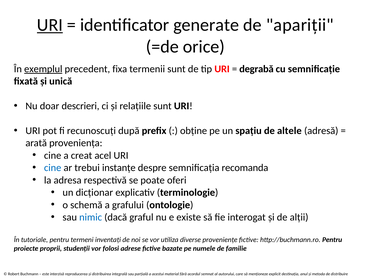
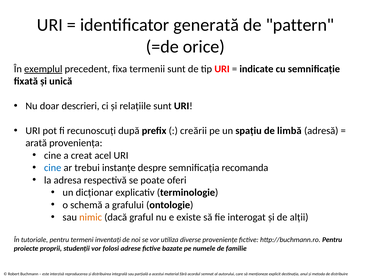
URI underline: present -> none (50, 25)
generate: generate -> generată (206, 25)
apariții: apariții -> pattern (300, 25)
degrabă: degrabă -> indicate (256, 69)
obține: obține -> creării (193, 131)
altele: altele -> limbă (289, 131)
nimic colour: blue -> orange (91, 217)
